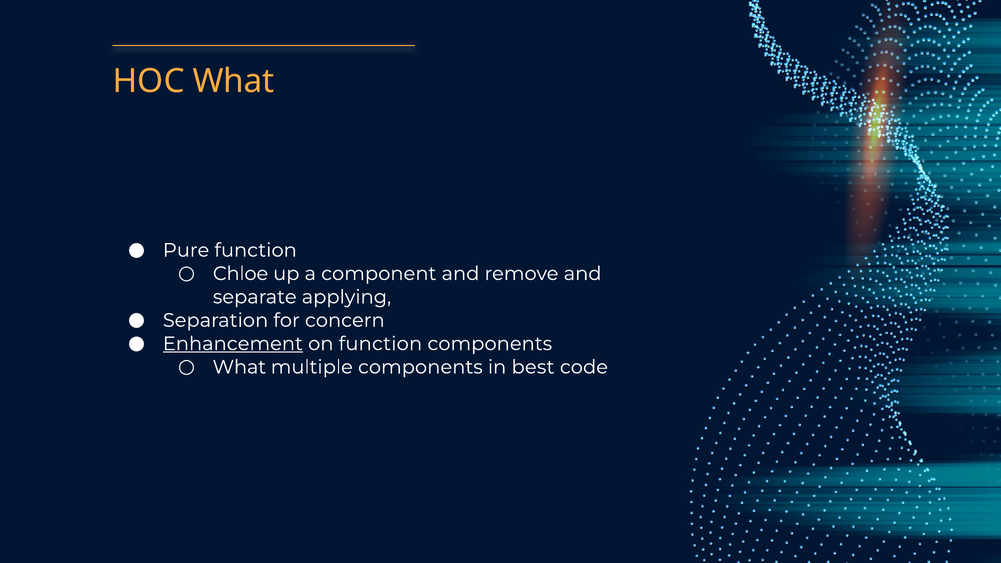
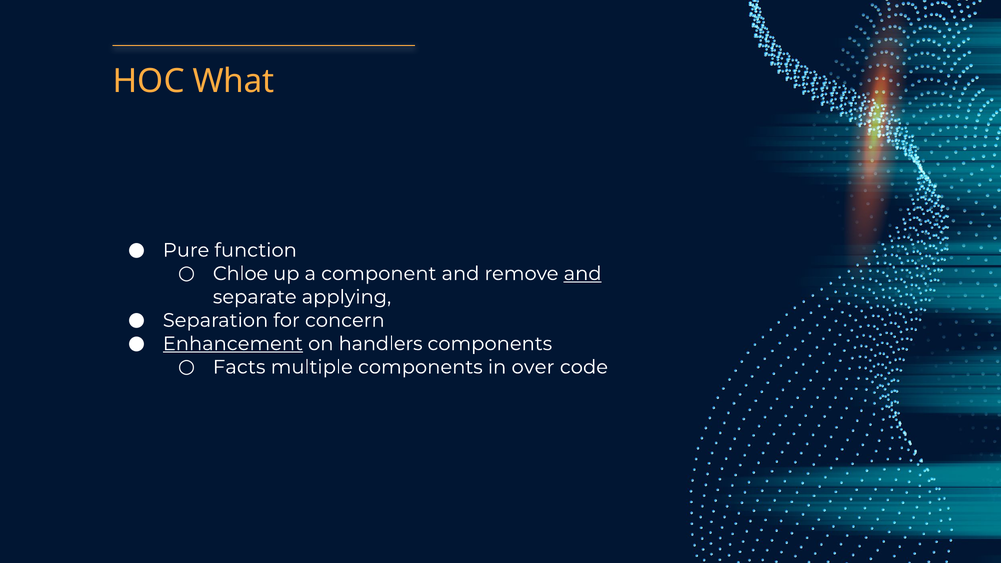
and underline: none -> present (583, 274)
on function: function -> handlers (381, 344)
What: What -> Facts (239, 367)
best: best -> over (533, 367)
